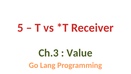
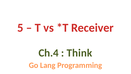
Ch.3: Ch.3 -> Ch.4 (49, 53)
Value: Value -> Think (79, 53)
